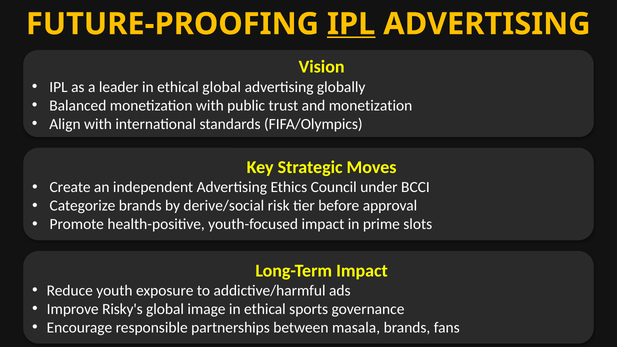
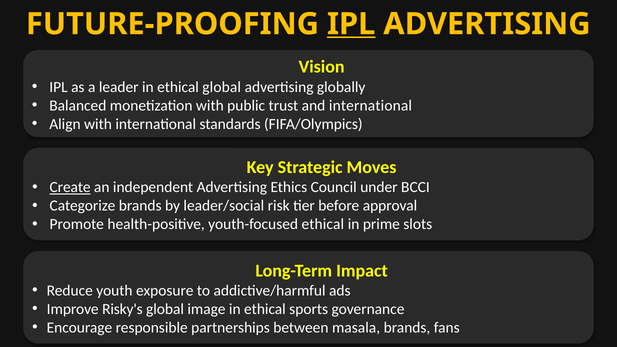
and monetization: monetization -> international (370, 105)
Create underline: none -> present (70, 187)
derive/social: derive/social -> leader/social (224, 206)
youth-focused impact: impact -> ethical (323, 224)
